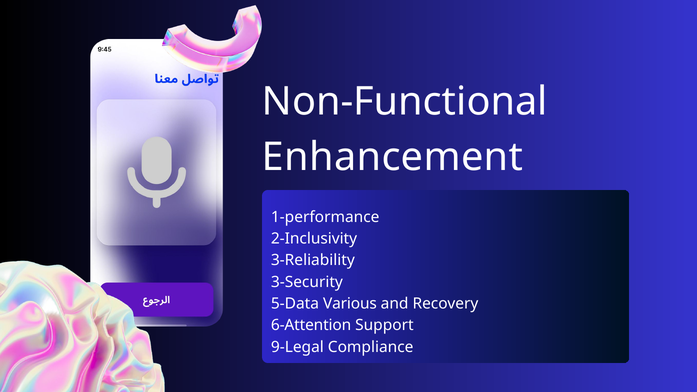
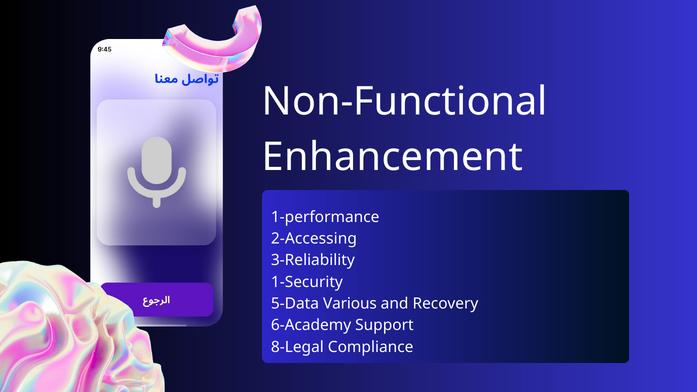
2-Inclusivity: 2-Inclusivity -> 2-Accessing (314, 239)
3-Security: 3-Security -> 1-Security (307, 282)
6-Attention: 6-Attention -> 6-Academy (311, 325)
9-Legal: 9-Legal -> 8-Legal (297, 347)
